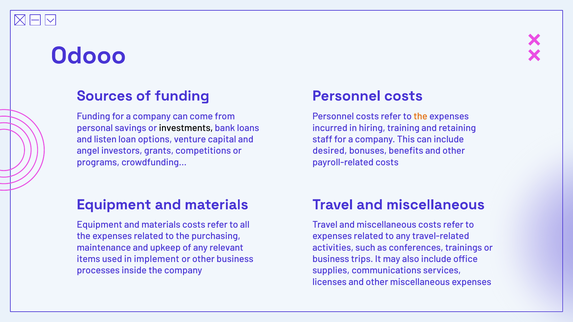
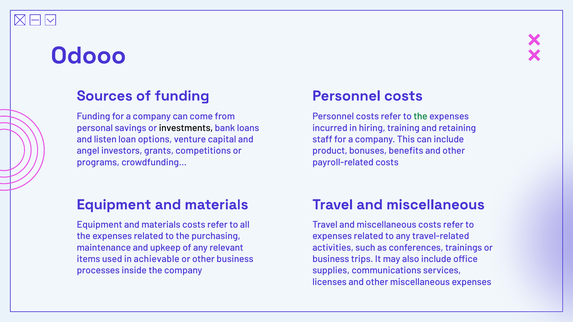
the colour: orange -> green (421, 117)
desired: desired -> product (330, 151)
implement: implement -> achievable (157, 259)
